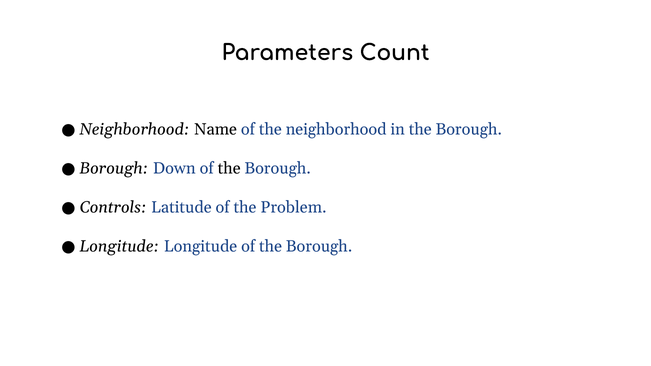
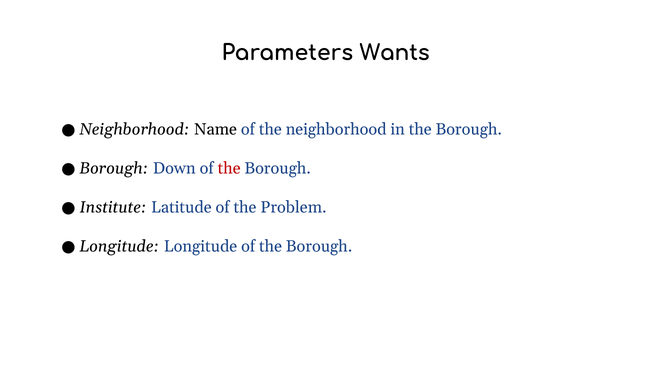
Count: Count -> Wants (395, 53)
the colour: black -> red (229, 169)
Controls: Controls -> Institute (113, 208)
